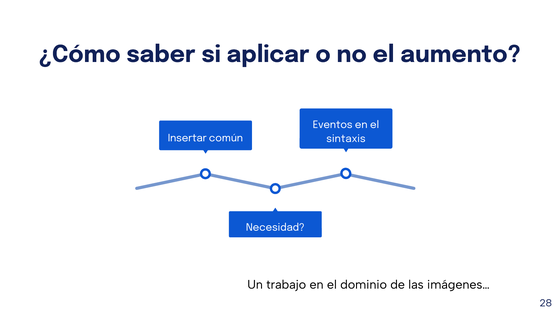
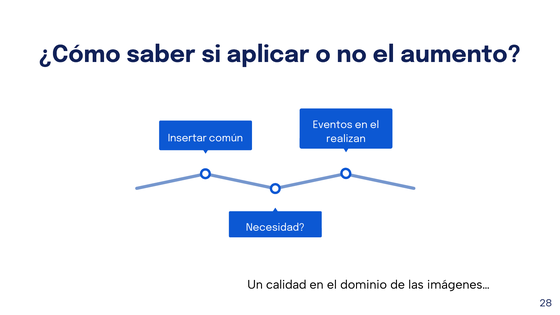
sintaxis: sintaxis -> realizan (346, 139)
trabajo: trabajo -> calidad (286, 285)
